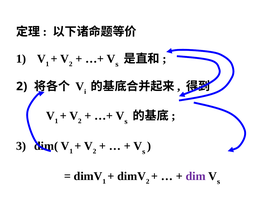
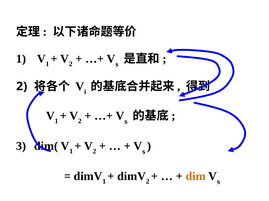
dim colour: purple -> orange (196, 177)
